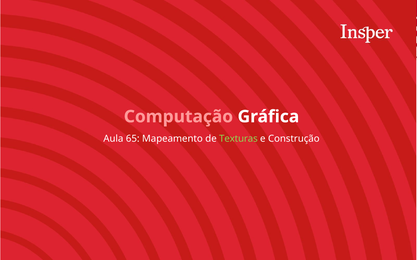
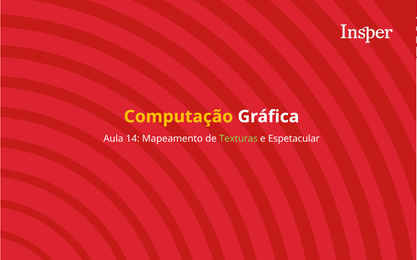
Computação colour: pink -> yellow (178, 117)
65: 65 -> 14 (133, 139)
Construção: Construção -> Espetacular (294, 139)
